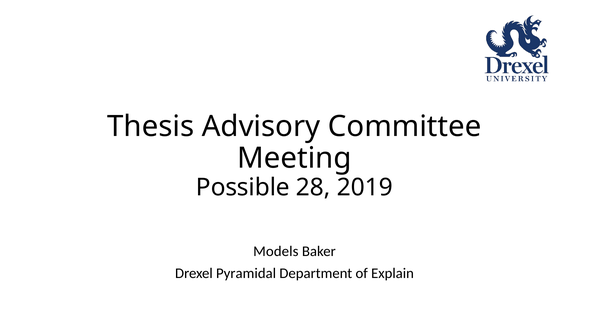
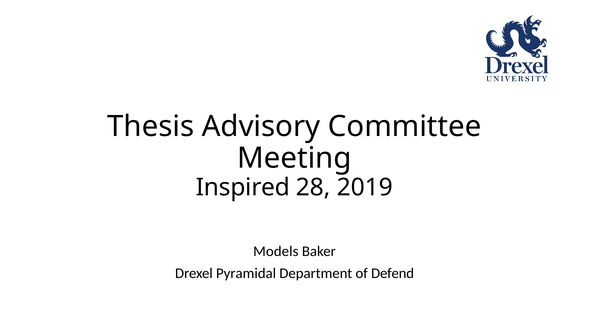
Possible: Possible -> Inspired (243, 187)
Explain: Explain -> Defend (393, 274)
